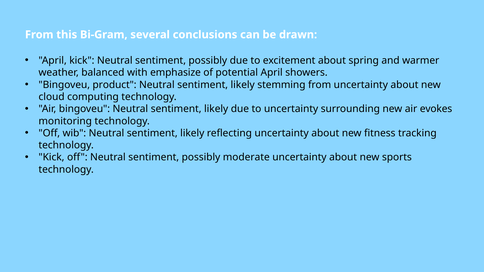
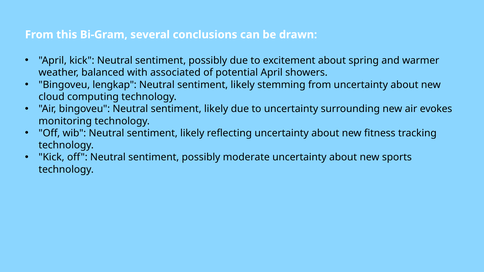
emphasize: emphasize -> associated (175, 73)
product: product -> lengkap (115, 85)
